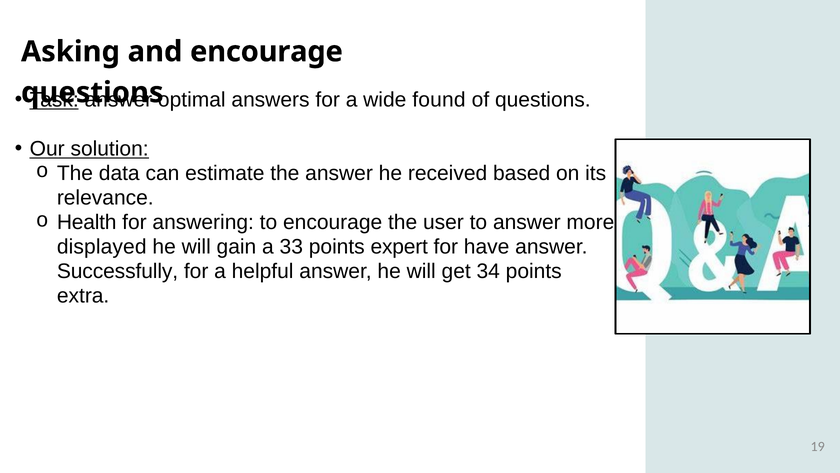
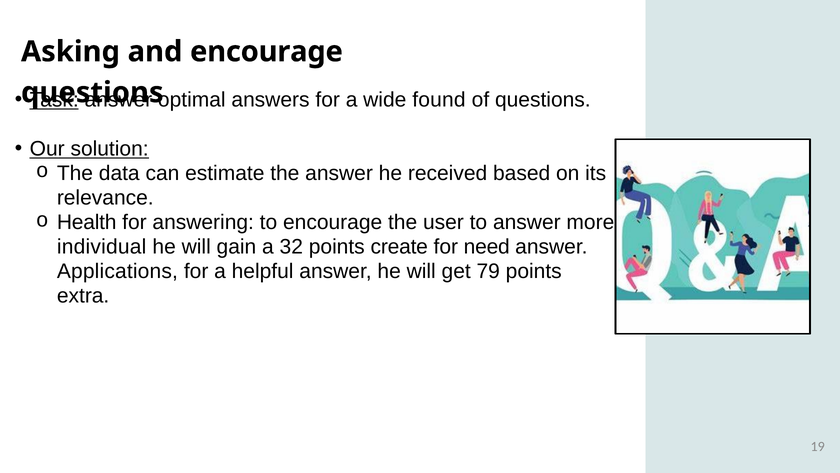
displayed: displayed -> individual (102, 247)
33: 33 -> 32 (291, 247)
expert: expert -> create (399, 247)
have: have -> need (487, 247)
Successfully: Successfully -> Applications (117, 271)
34: 34 -> 79 (488, 271)
